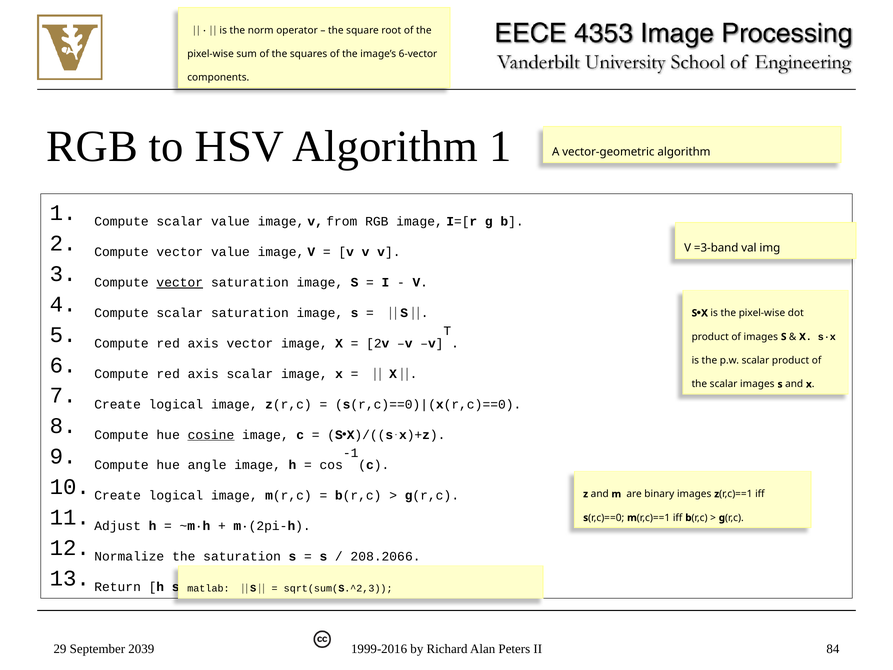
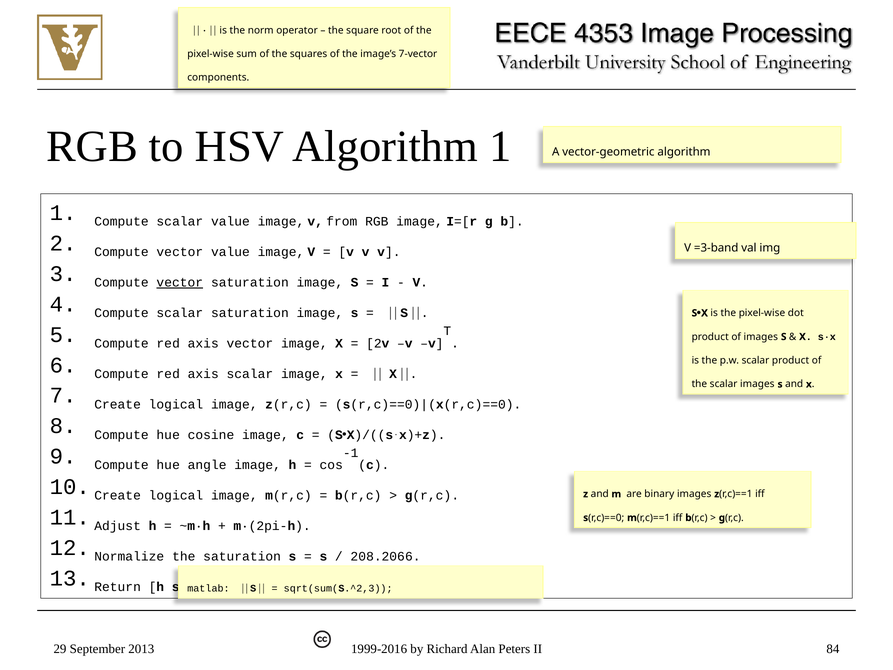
6-vector: 6-vector -> 7-vector (418, 54)
cosine underline: present -> none (211, 435)
2039: 2039 -> 2013 (141, 649)
